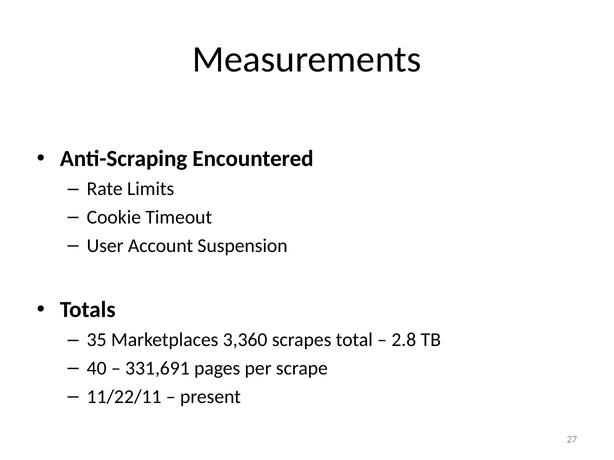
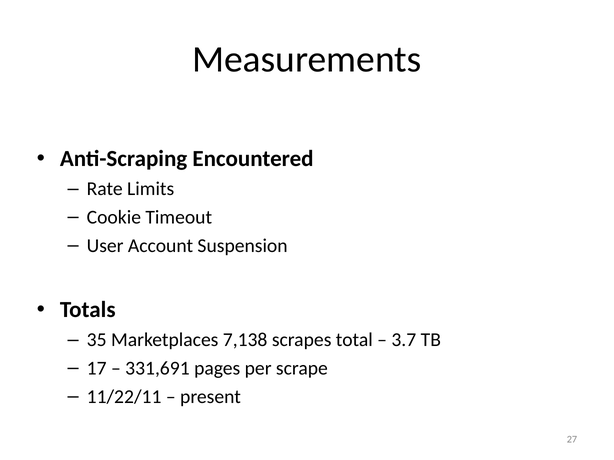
3,360: 3,360 -> 7,138 (245, 340)
2.8: 2.8 -> 3.7 (404, 340)
40: 40 -> 17 (97, 369)
